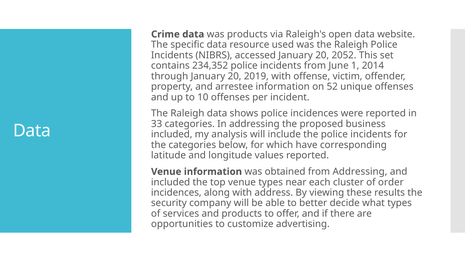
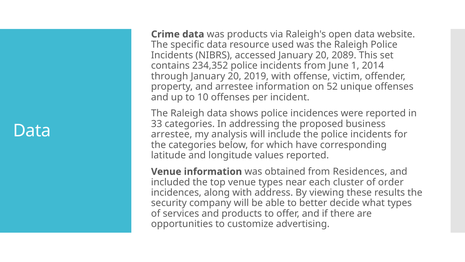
2052: 2052 -> 2089 (344, 55)
included: included -> arrestee (172, 134)
from Addressing: Addressing -> Residences (360, 171)
